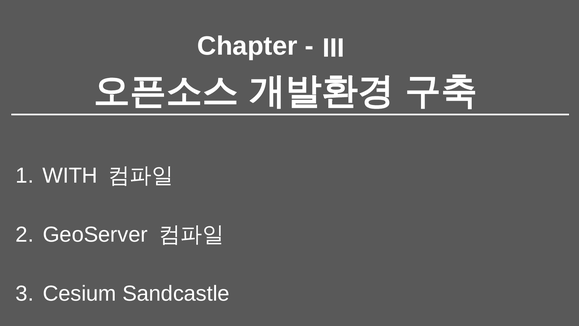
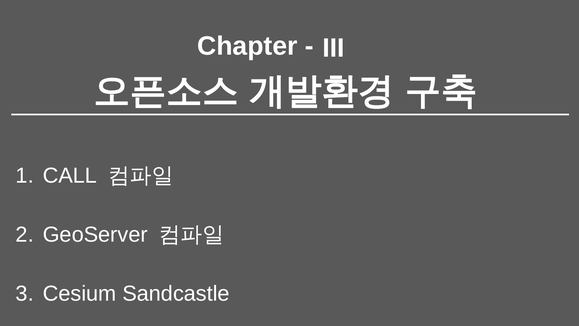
WITH: WITH -> CALL (70, 175)
